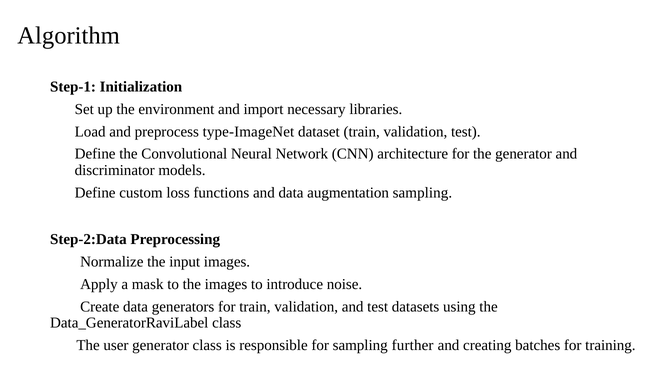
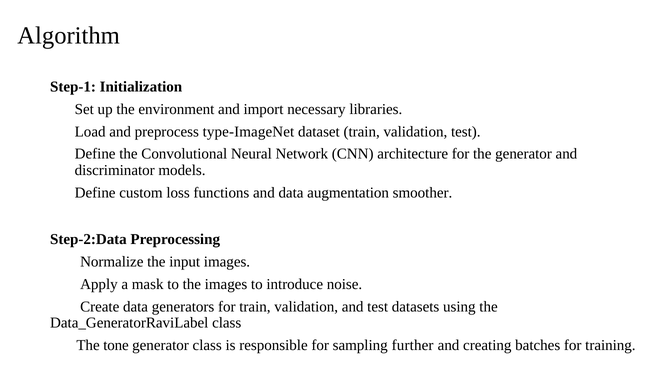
augmentation sampling: sampling -> smoother (422, 192)
user: user -> tone (116, 345)
